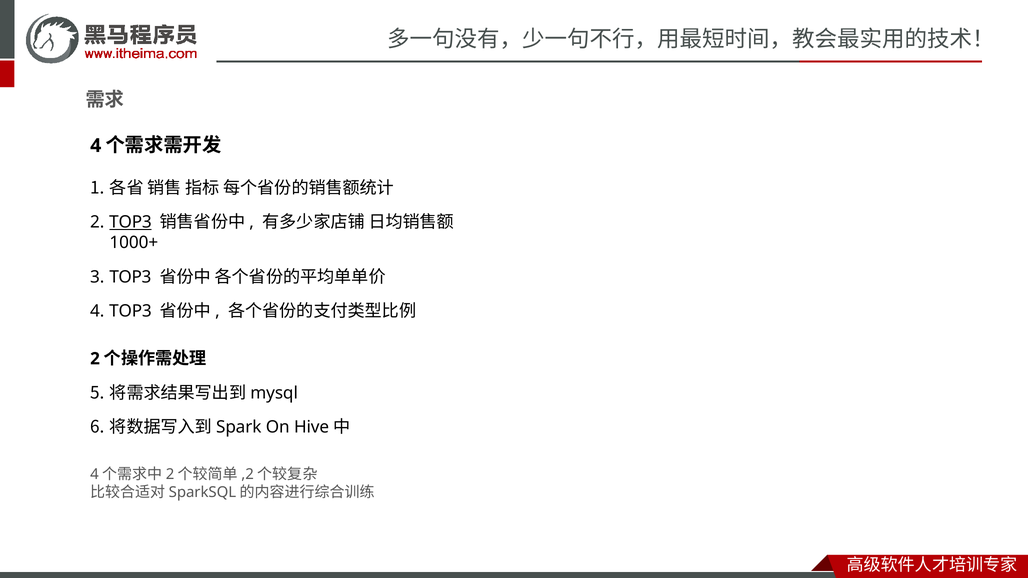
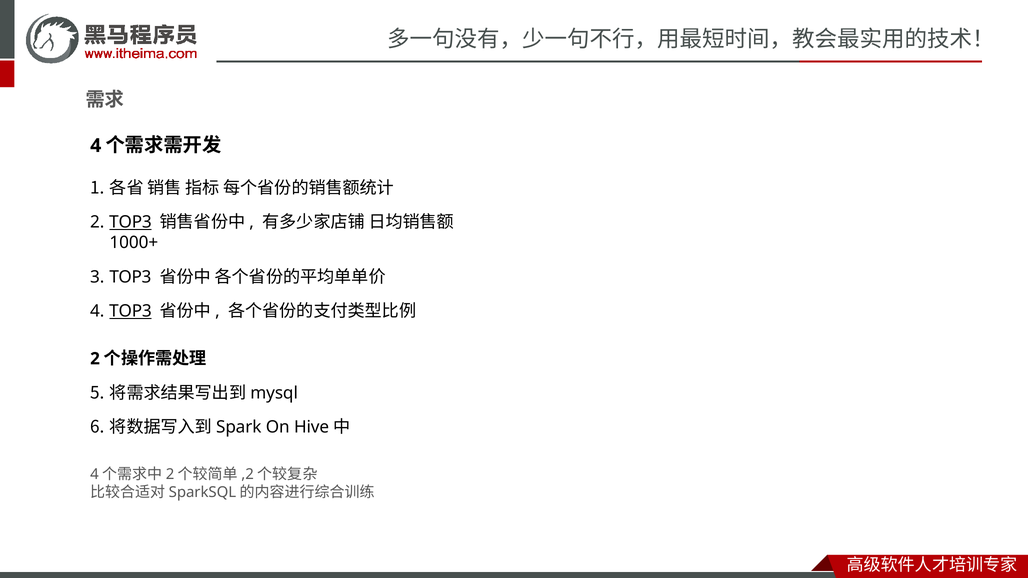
TOP3 underline: none -> present (130, 311)
